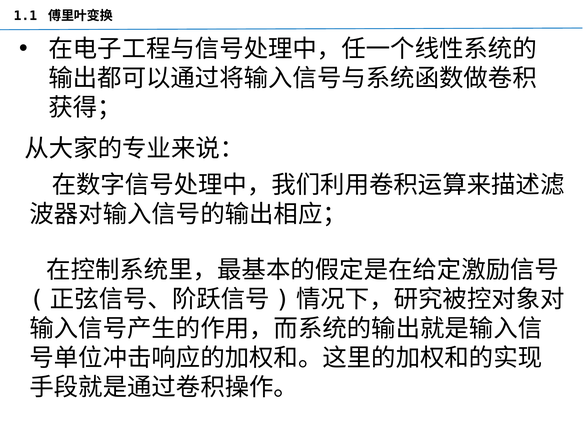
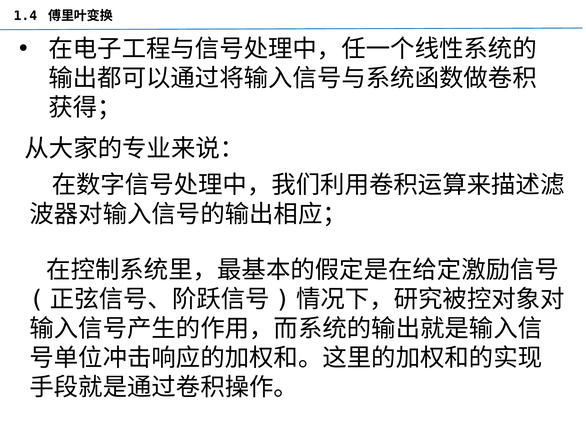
1.1: 1.1 -> 1.4 (25, 16)
